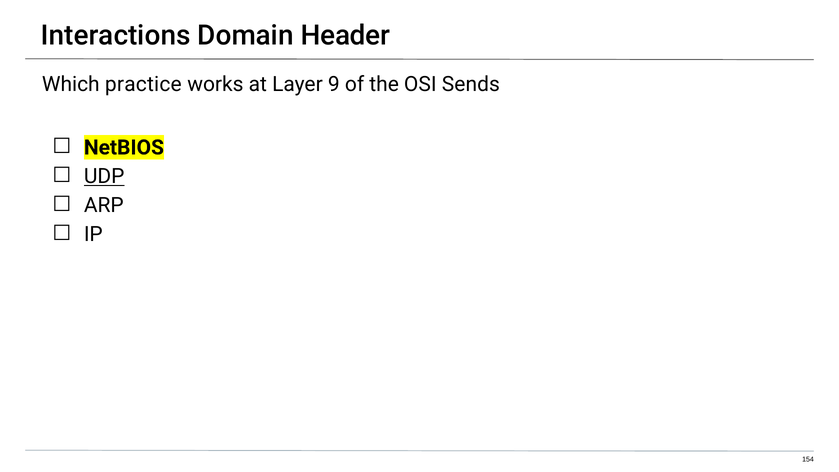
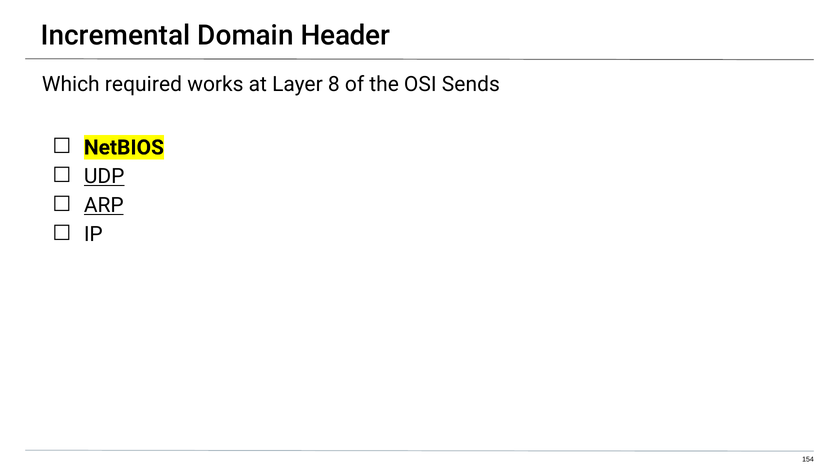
Interactions: Interactions -> Incremental (116, 36)
practice: practice -> required (143, 84)
9: 9 -> 8 (334, 84)
ARP underline: none -> present (104, 205)
